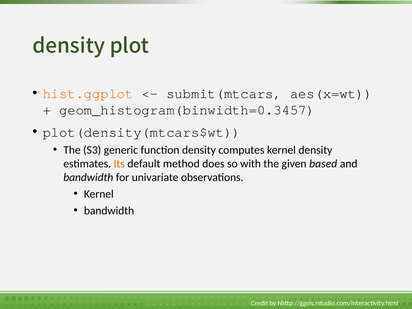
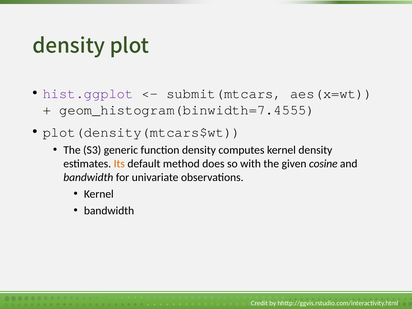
hist.ggplot colour: orange -> purple (88, 94)
geom_histogram(binwidth=0.3457: geom_histogram(binwidth=0.3457 -> geom_histogram(binwidth=7.4555 (187, 110)
based: based -> cosine (323, 164)
